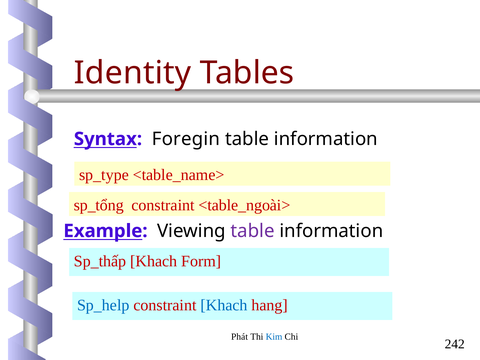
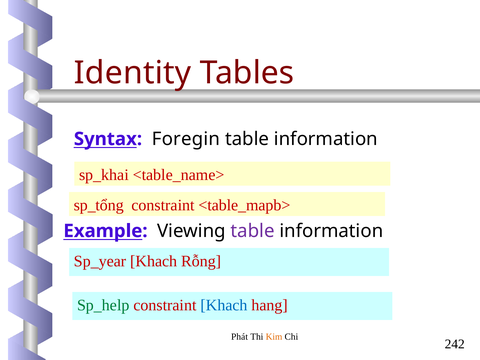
sp_type: sp_type -> sp_khai (104, 175)
<table_ngoài>: <table_ngoài> -> <table_mapb> (244, 205)
Sp_thấp: Sp_thấp -> Sp_year (100, 261)
Form: Form -> Rỗng (201, 261)
Sp_help colour: blue -> green (103, 305)
Kim colour: blue -> orange (274, 337)
